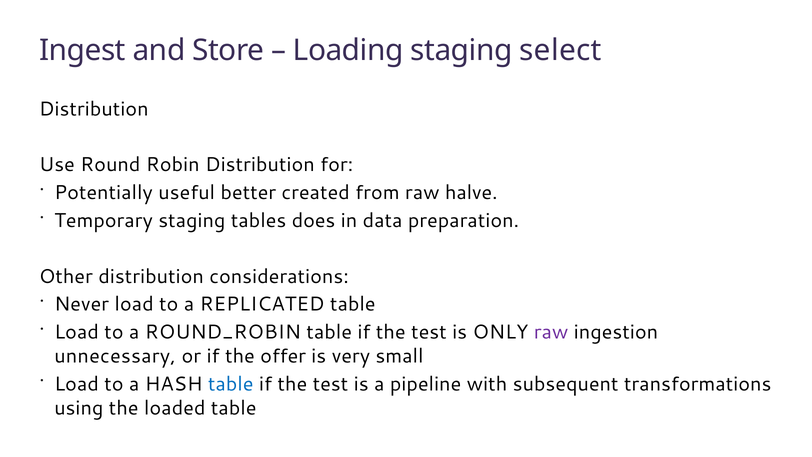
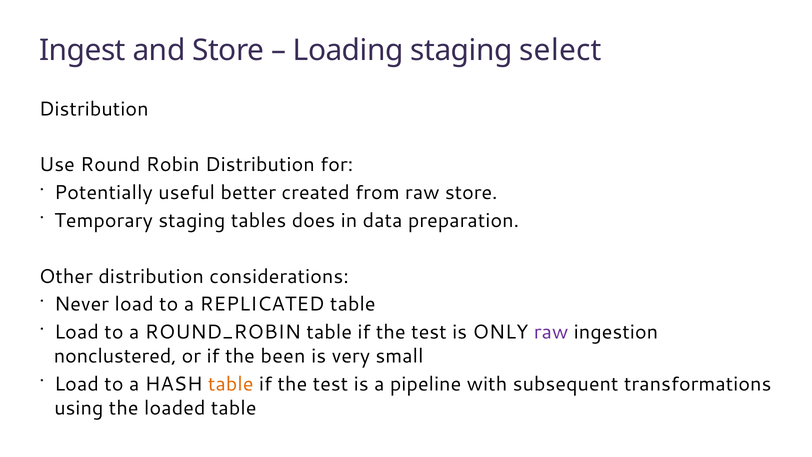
raw halve: halve -> store (471, 193)
unnecessary: unnecessary -> nonclustered (115, 356)
offer: offer -> been (283, 356)
table colour: blue -> orange (231, 384)
